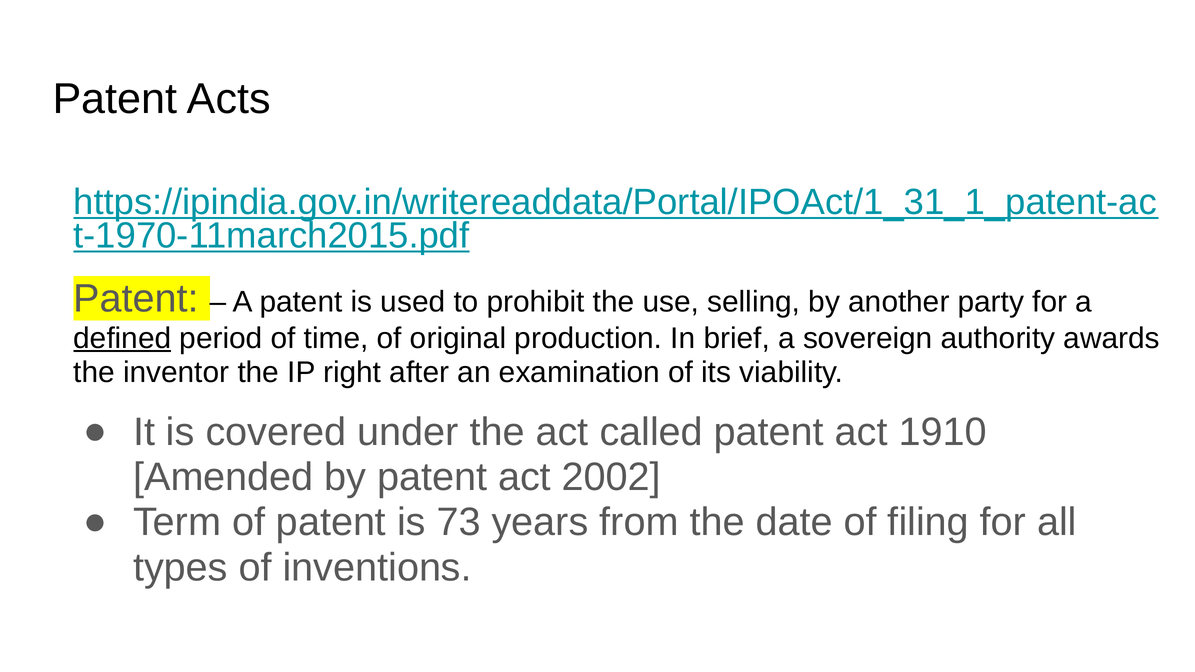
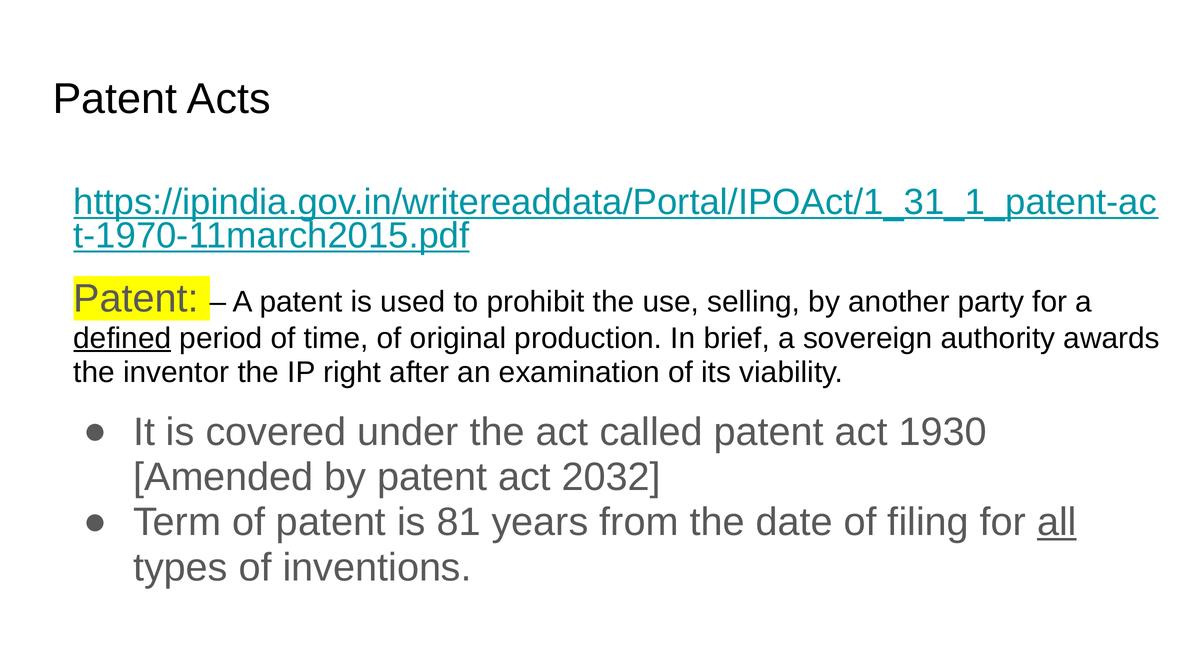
1910: 1910 -> 1930 (943, 432)
2002: 2002 -> 2032 (611, 477)
73: 73 -> 81 (459, 523)
all underline: none -> present (1057, 523)
